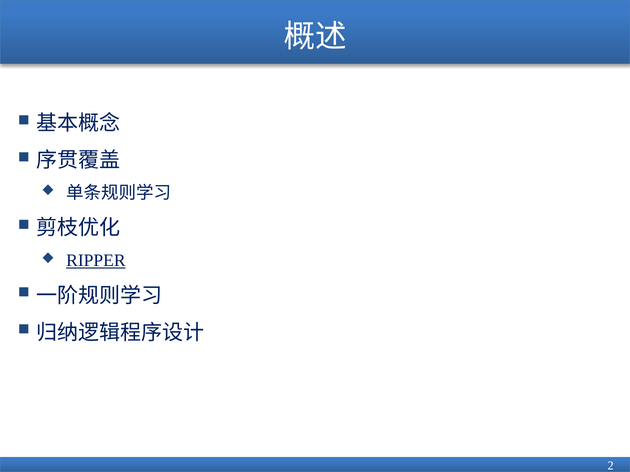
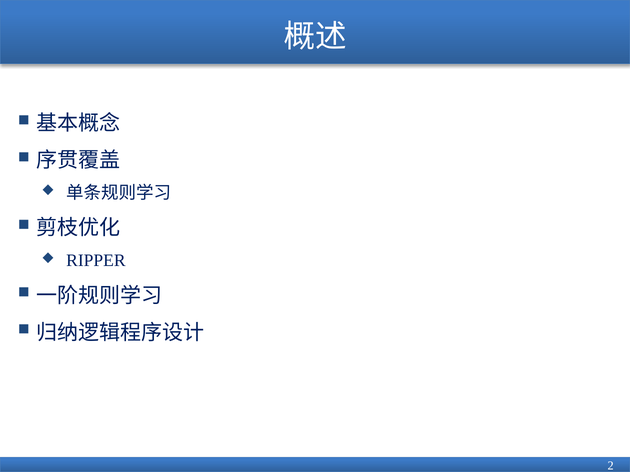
RIPPER underline: present -> none (96, 261)
